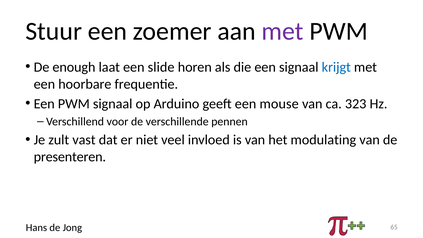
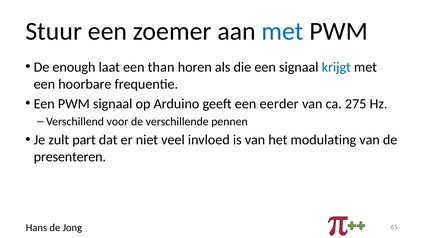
met colour: purple -> blue (283, 31)
slide: slide -> than (161, 67)
mouse: mouse -> eerder (279, 104)
323: 323 -> 275 (356, 104)
vast: vast -> part (84, 140)
